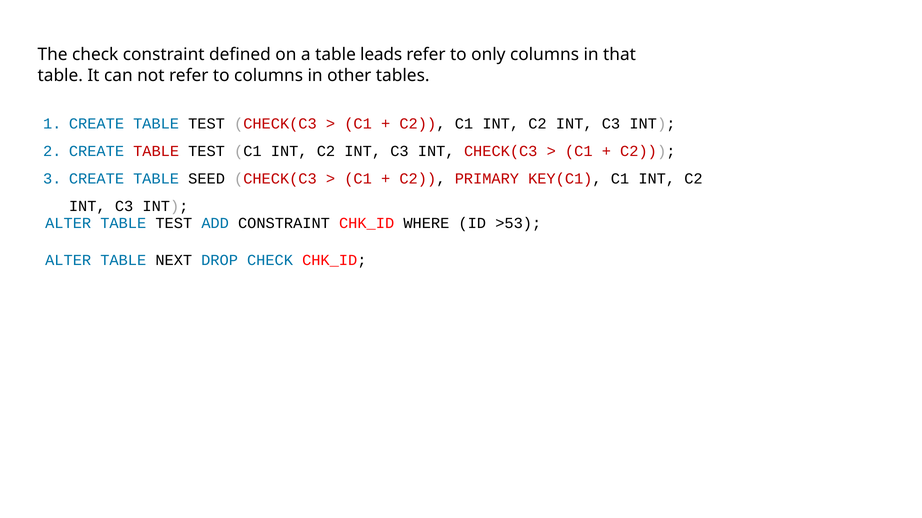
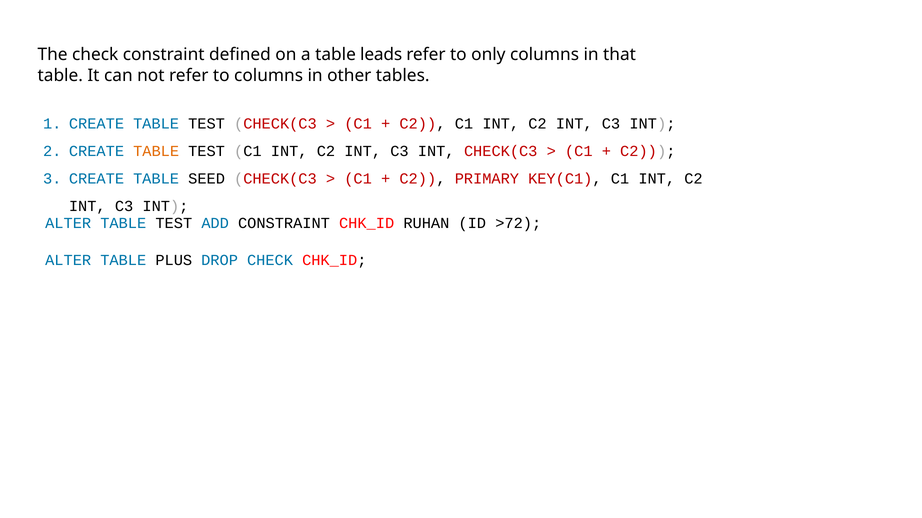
TABLE colour: red -> orange (156, 151)
WHERE: WHERE -> RUHAN (426, 224)
>53: >53 -> >72 (518, 224)
NEXT: NEXT -> PLUS (174, 260)
